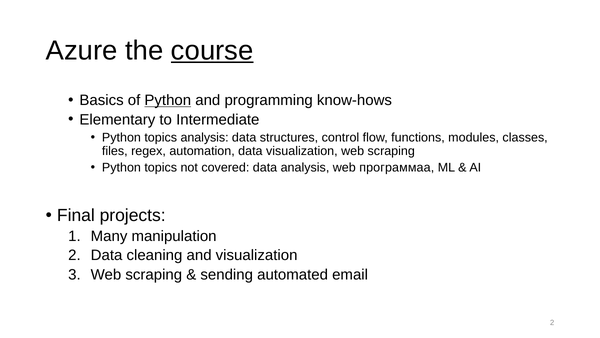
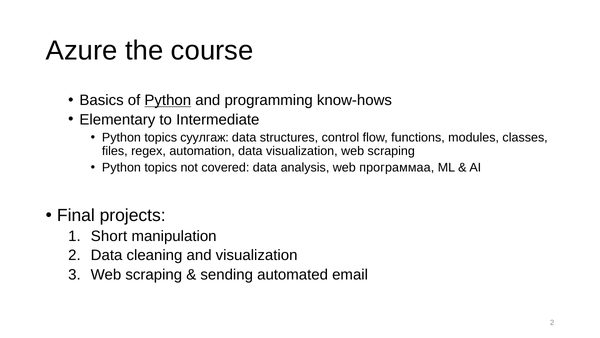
course underline: present -> none (212, 50)
topics analysis: analysis -> суулгаж (205, 137)
Many: Many -> Short (109, 236)
